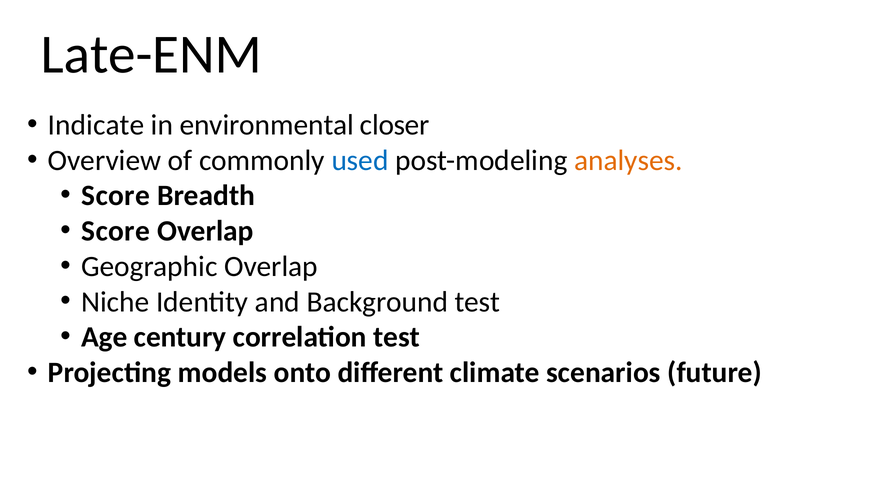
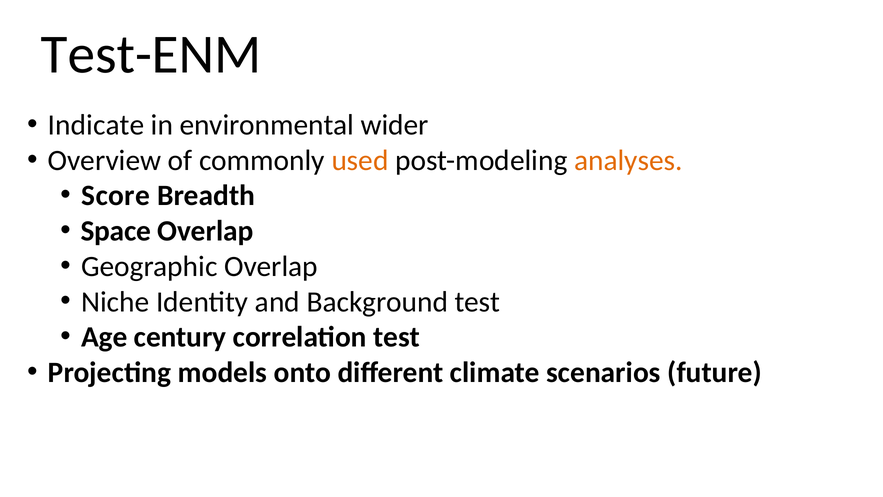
Late-ENM: Late-ENM -> Test-ENM (151, 55)
closer: closer -> wider (395, 125)
used colour: blue -> orange (360, 160)
Score: Score -> Space (116, 231)
